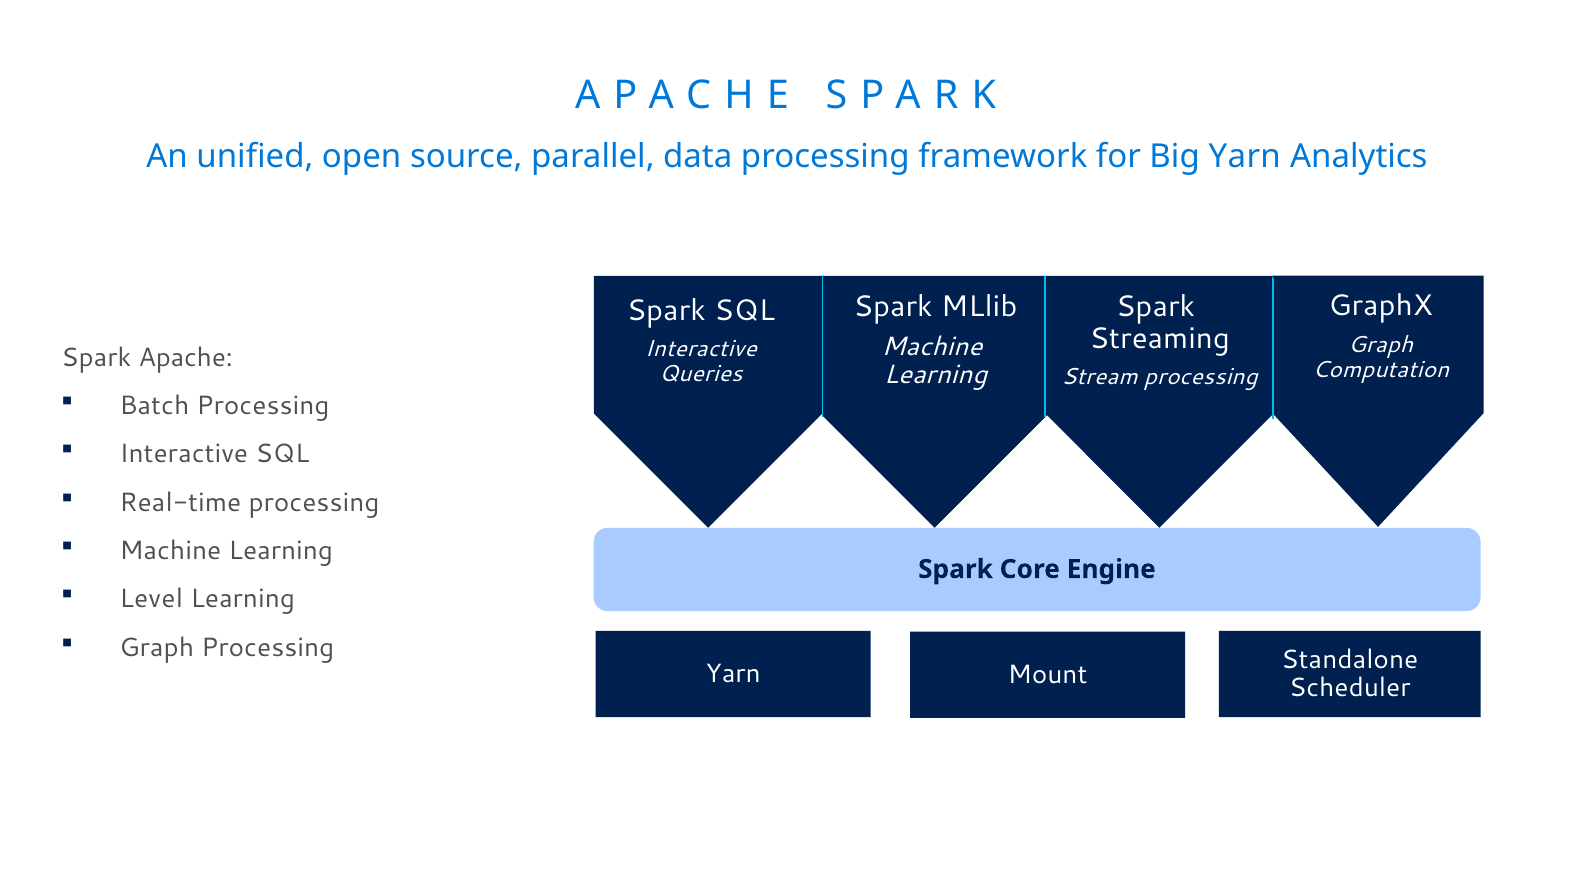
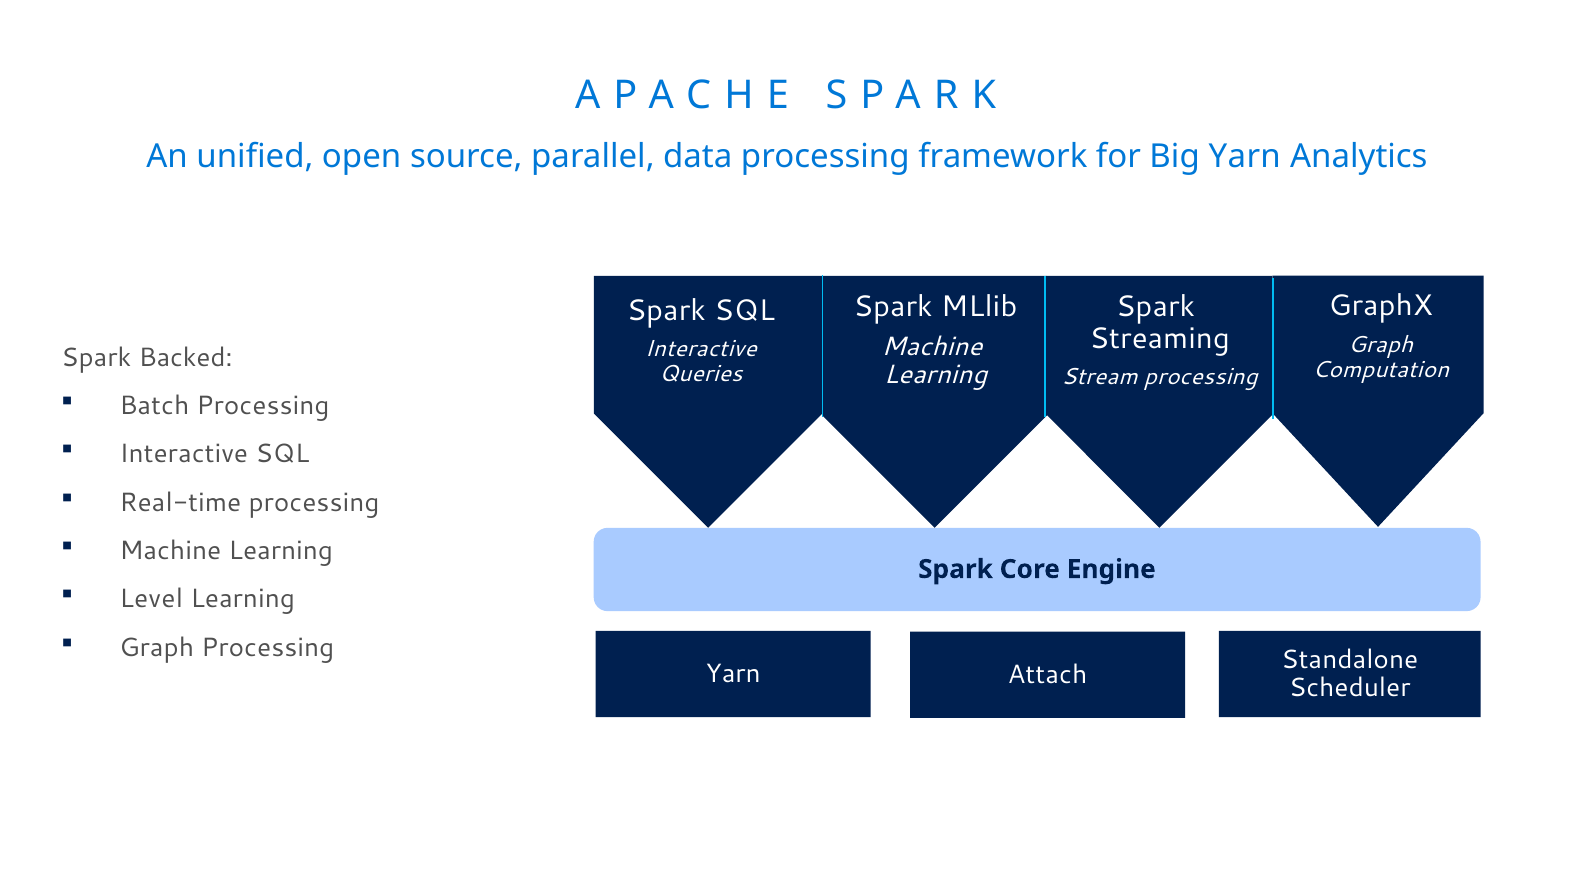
Apache: Apache -> Backed (186, 357)
Mount: Mount -> Attach (1048, 674)
